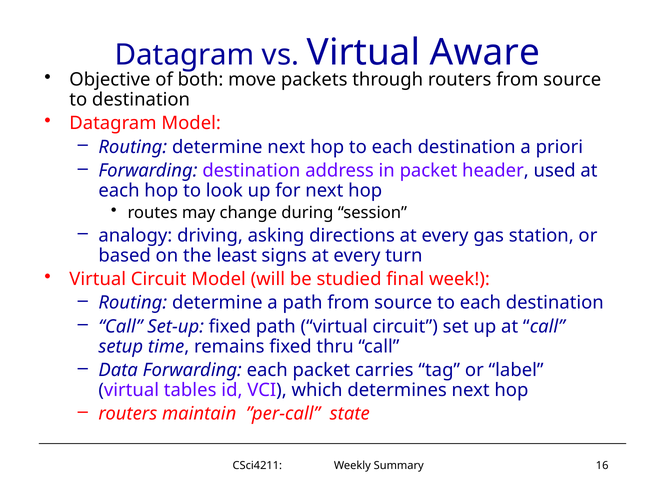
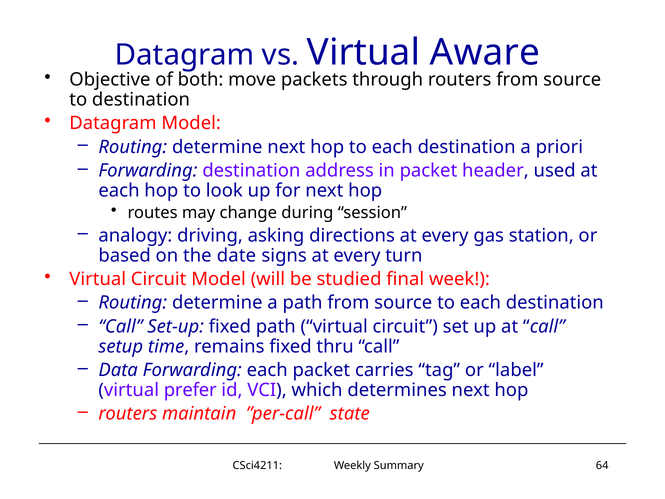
least: least -> date (236, 255)
tables: tables -> prefer (190, 390)
16: 16 -> 64 (602, 465)
